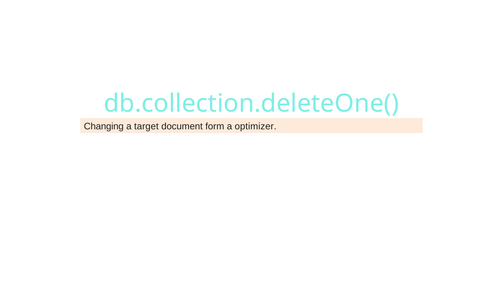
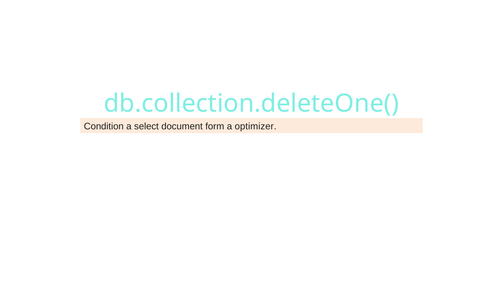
Changing: Changing -> Condition (104, 126)
target: target -> select (146, 126)
